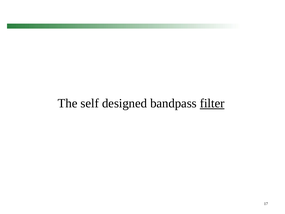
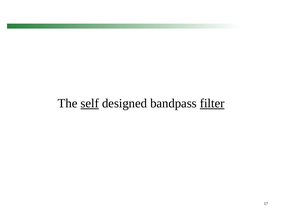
self underline: none -> present (90, 103)
